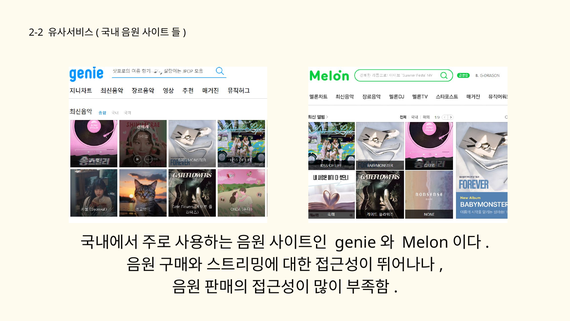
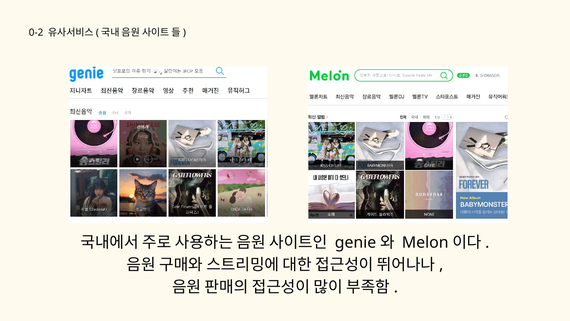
2-2: 2-2 -> 0-2 (36, 32)
